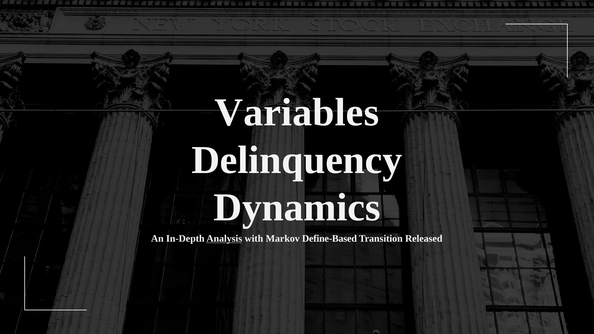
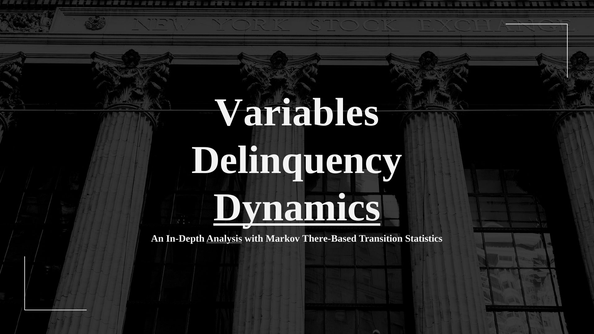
Dynamics underline: none -> present (297, 208)
Define-Based: Define-Based -> There-Based (329, 239)
Released: Released -> Statistics (424, 239)
